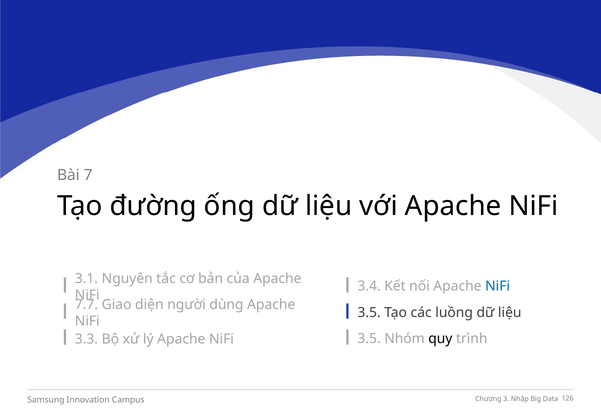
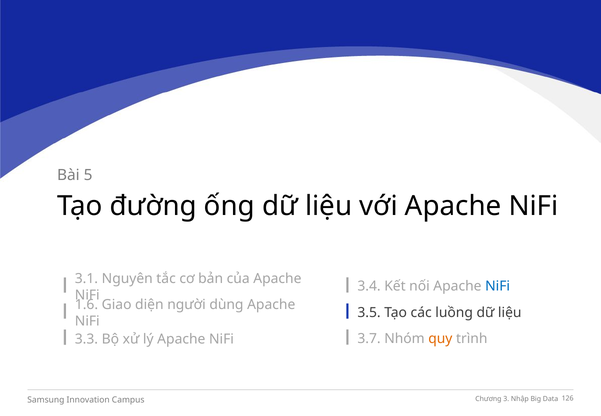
7: 7 -> 5 (88, 175)
7.7: 7.7 -> 1.6 (86, 305)
3.5: 3.5 -> 3.7 (369, 339)
quy colour: black -> orange (440, 339)
